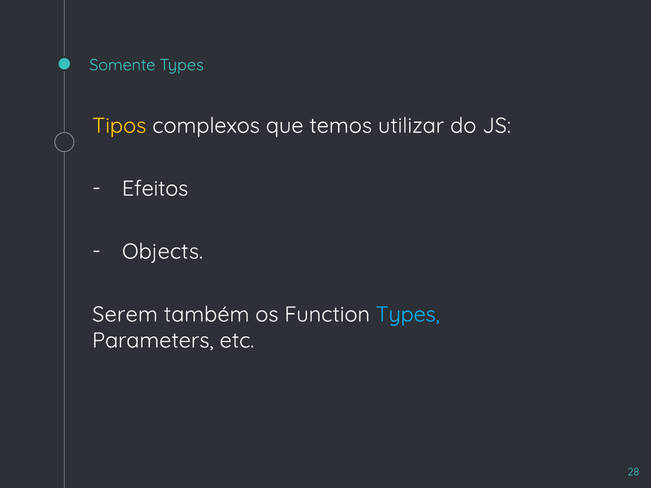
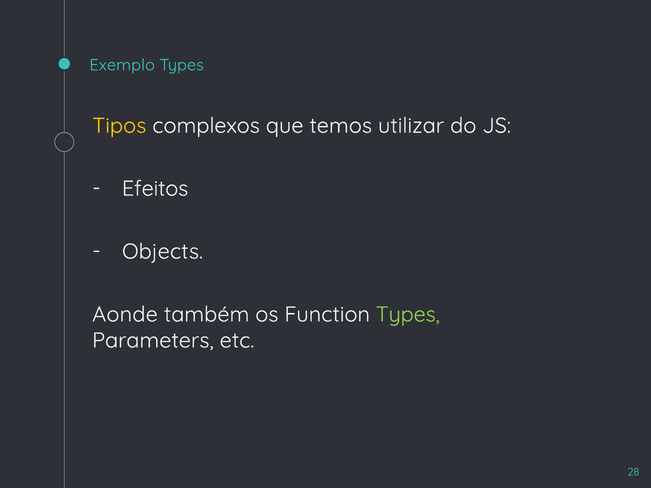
Somente: Somente -> Exemplo (122, 65)
Serem: Serem -> Aonde (125, 315)
Types colour: light blue -> light green (408, 315)
